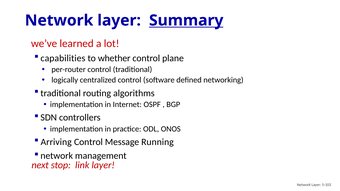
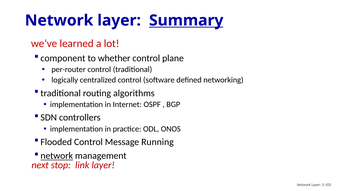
capabilities: capabilities -> component (63, 58)
Arriving: Arriving -> Flooded (56, 142)
network underline: none -> present (57, 156)
